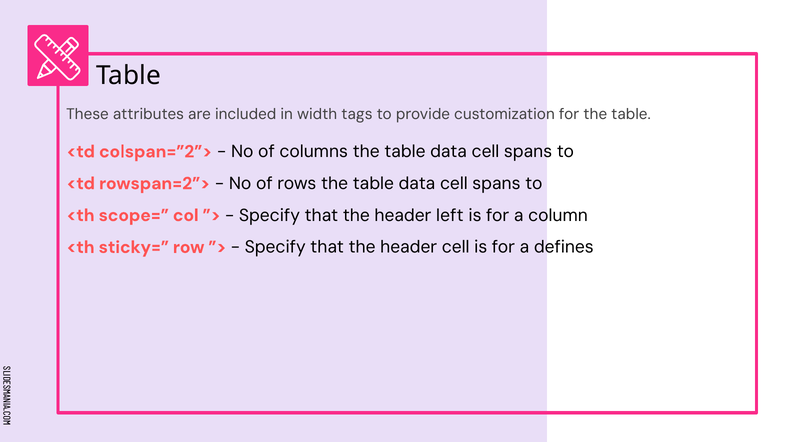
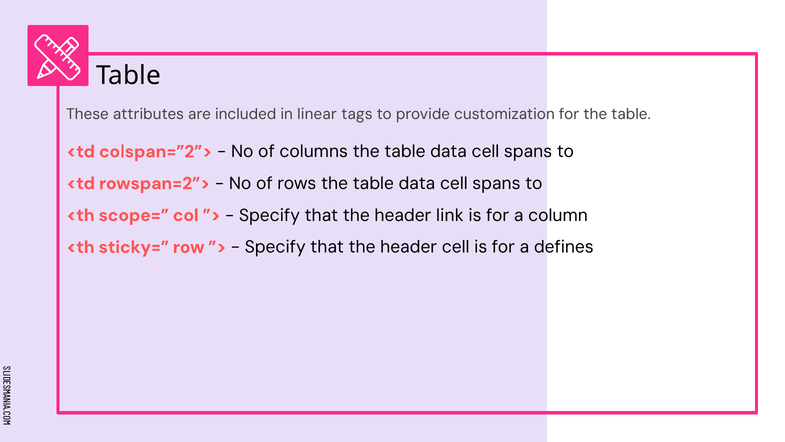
width: width -> linear (317, 114)
left: left -> link (450, 215)
